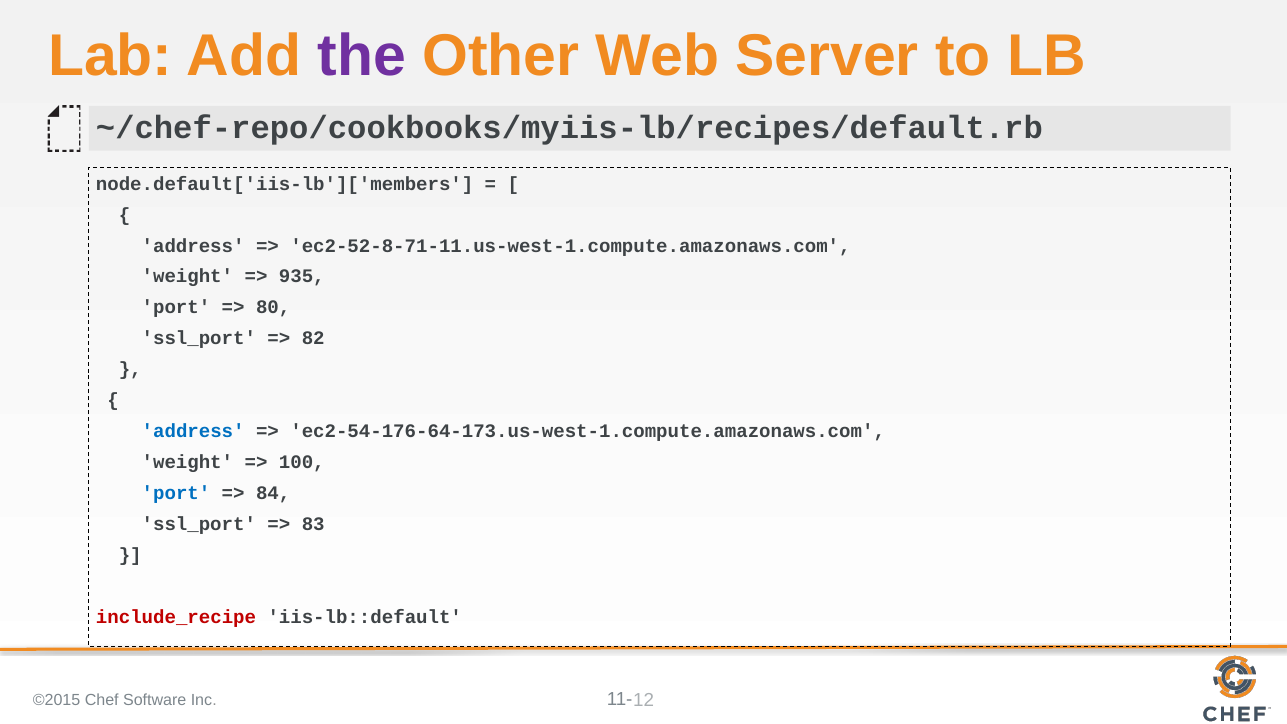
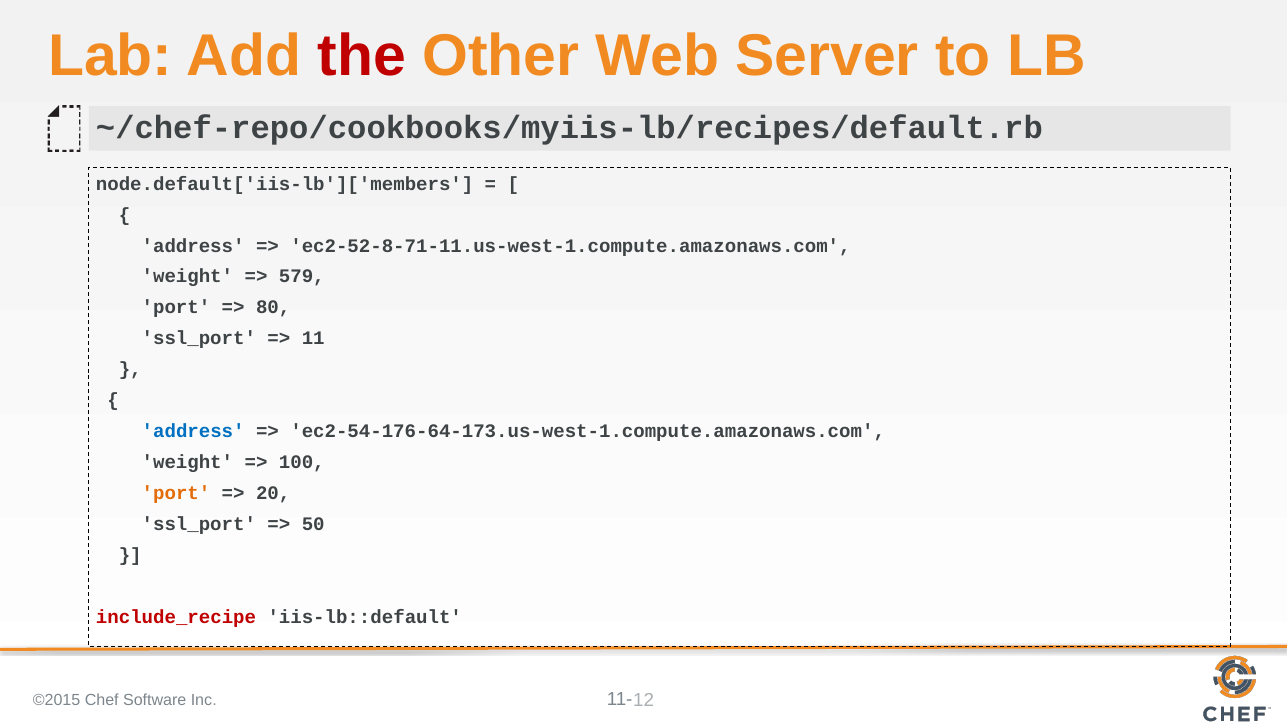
the colour: purple -> red (362, 56)
935: 935 -> 579 (302, 277)
82: 82 -> 11 (313, 339)
port colour: blue -> orange (176, 493)
84: 84 -> 20 (273, 493)
83: 83 -> 50 (313, 524)
